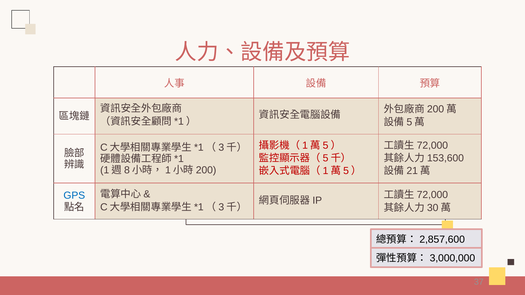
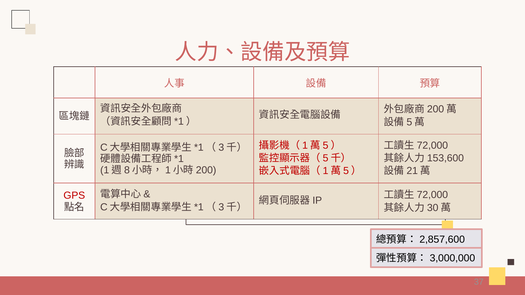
GPS colour: blue -> red (74, 196)
